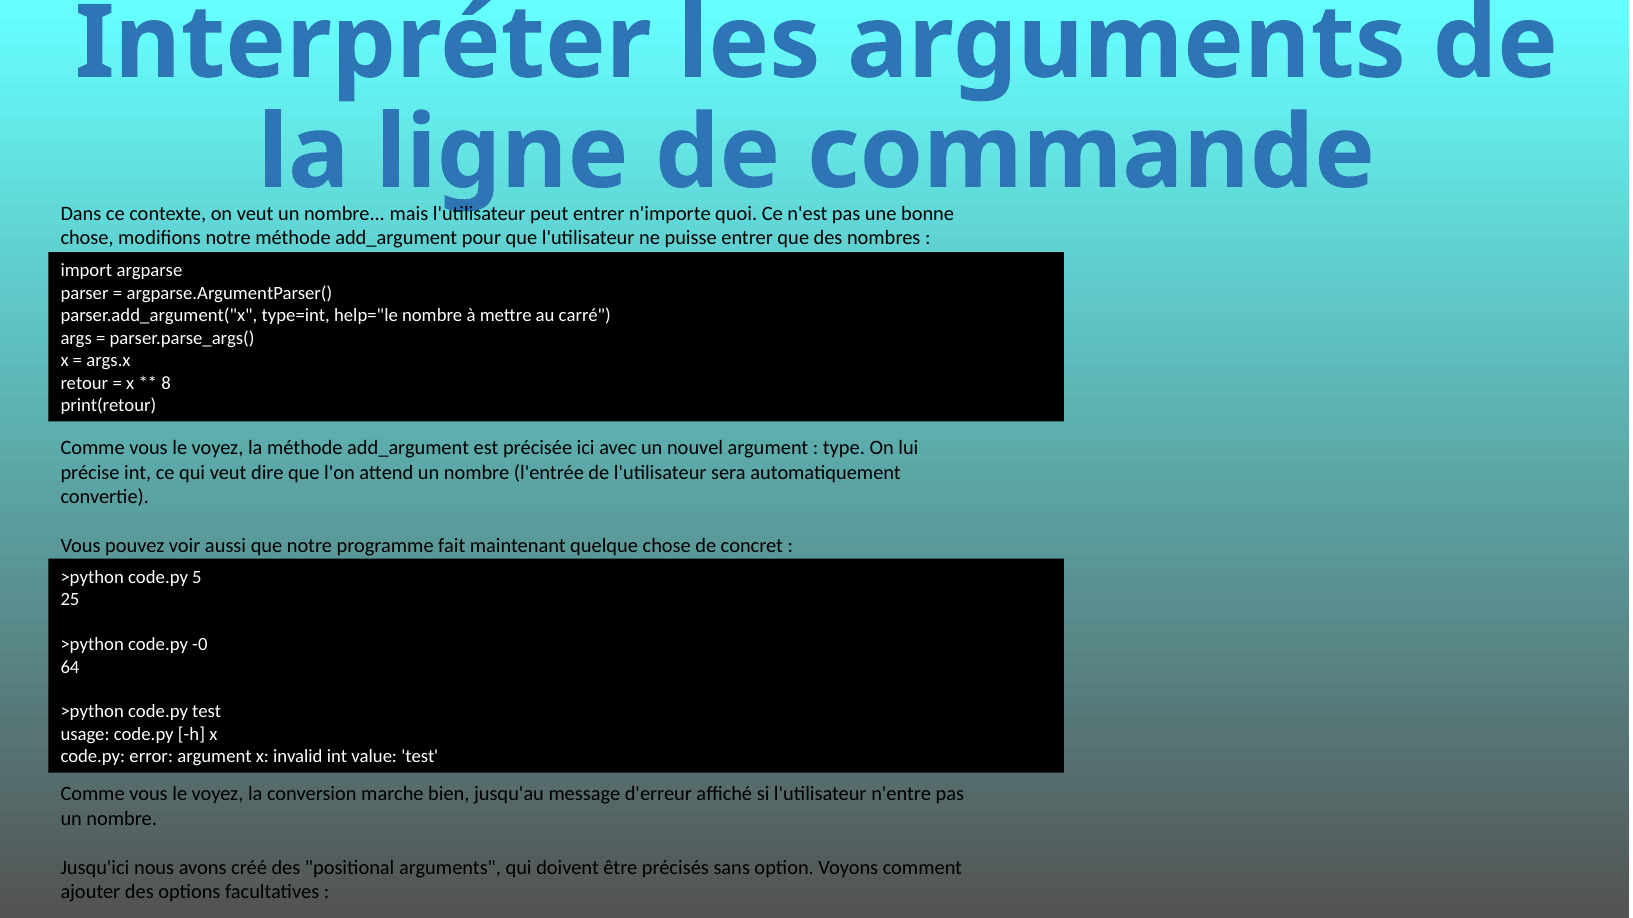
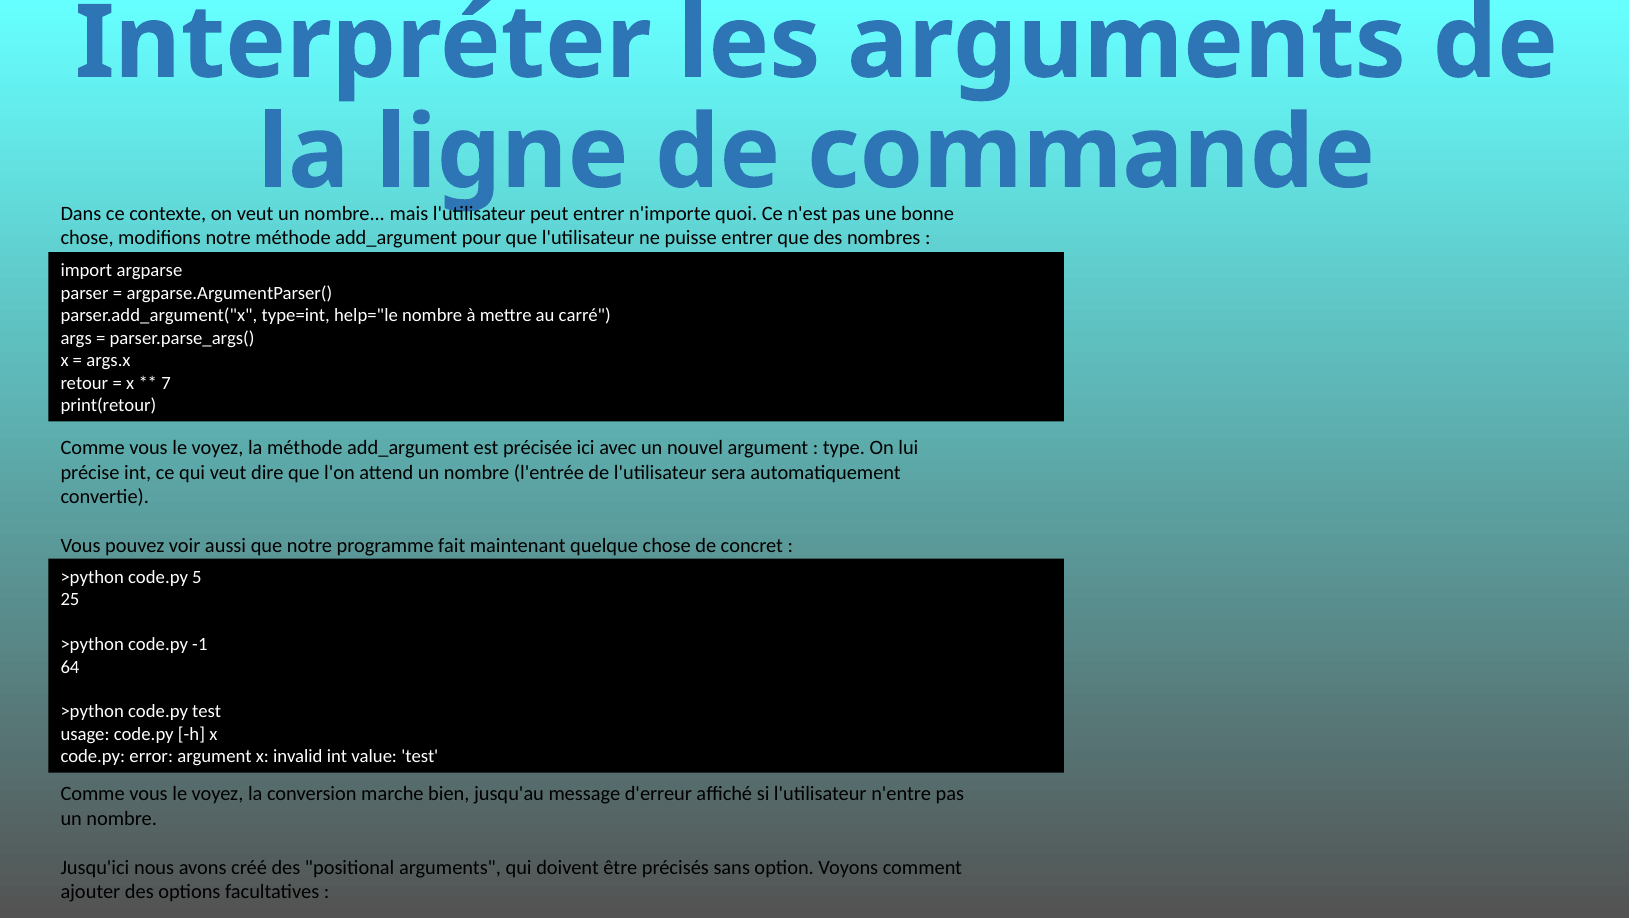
8: 8 -> 7 (166, 383)
-0: -0 -> -1 (200, 645)
